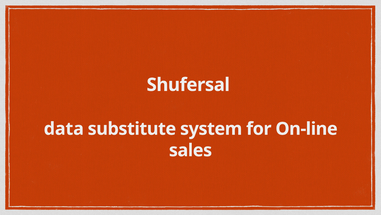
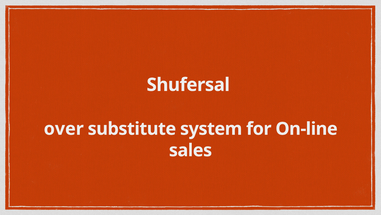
data: data -> over (64, 128)
